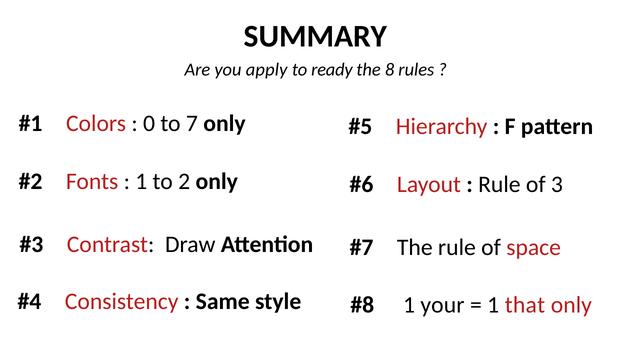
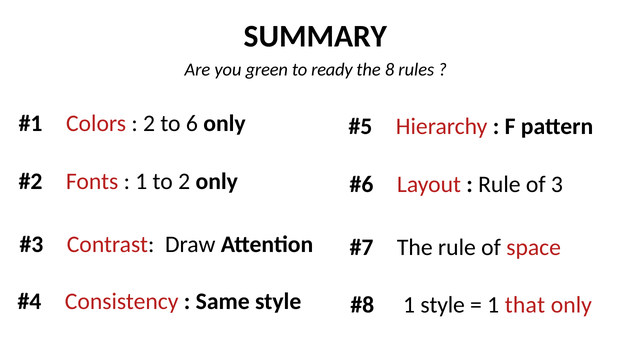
apply: apply -> green (267, 70)
0: 0 -> 2 (149, 123)
7: 7 -> 6 (192, 123)
1 your: your -> style (443, 305)
